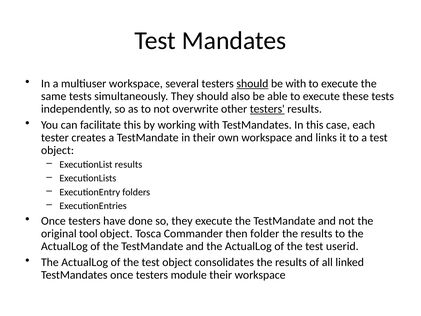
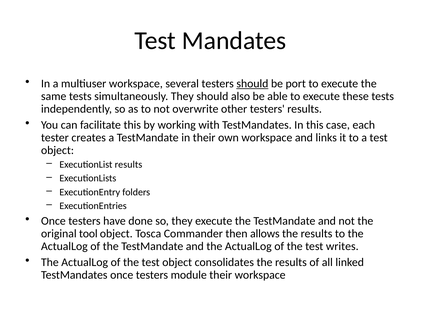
be with: with -> port (296, 84)
testers underline: present -> none (267, 109)
folder: folder -> allows (265, 234)
userid: userid -> writes (342, 246)
